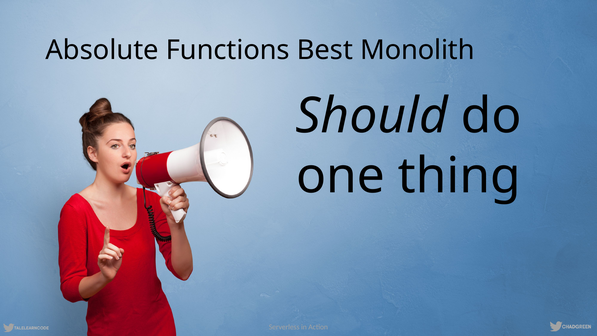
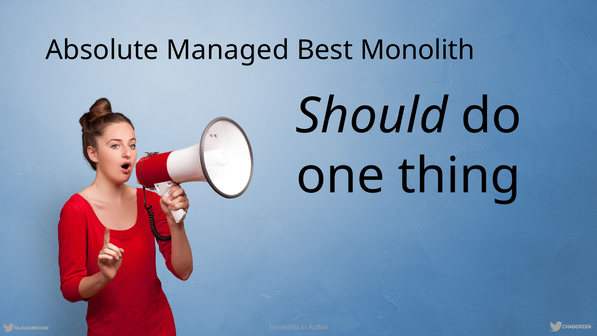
Functions: Functions -> Managed (228, 50)
